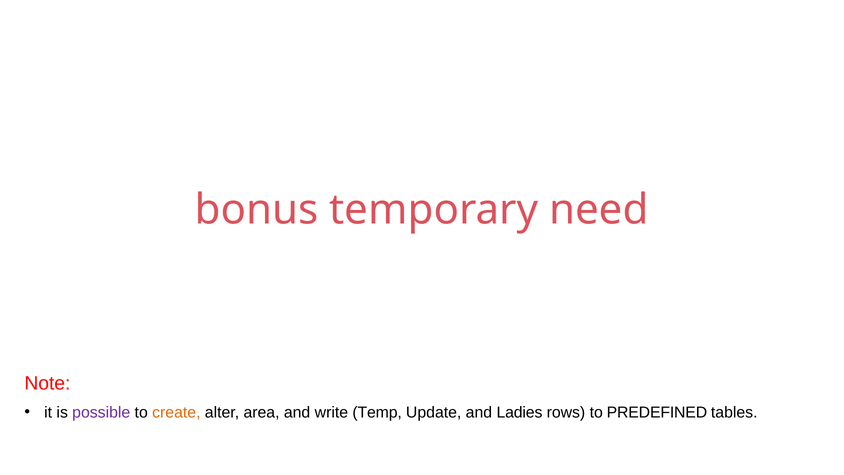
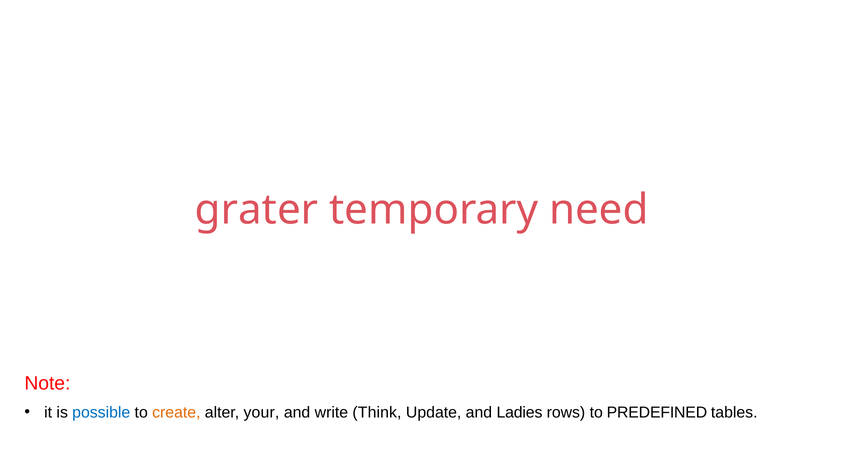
bonus: bonus -> grater (257, 210)
possible colour: purple -> blue (101, 412)
area: area -> your (261, 412)
Temp: Temp -> Think (377, 412)
